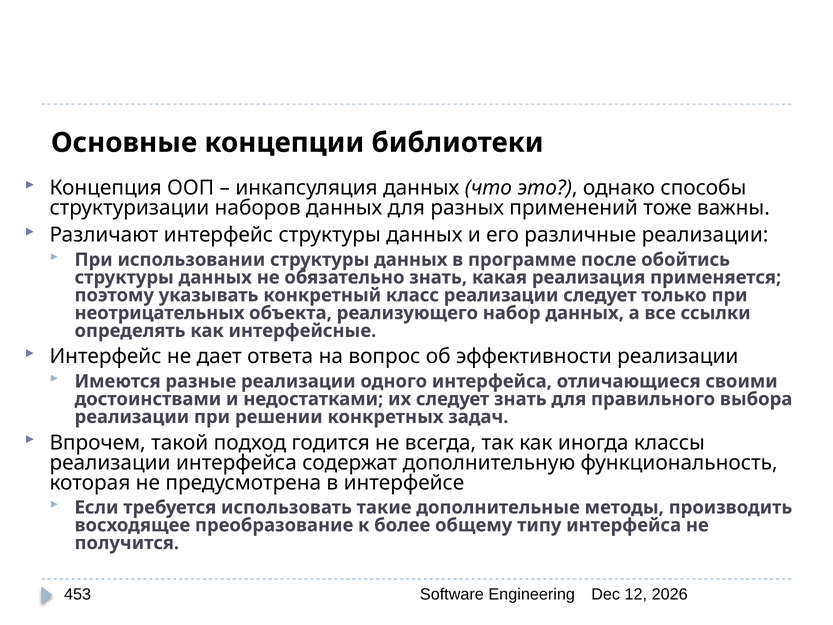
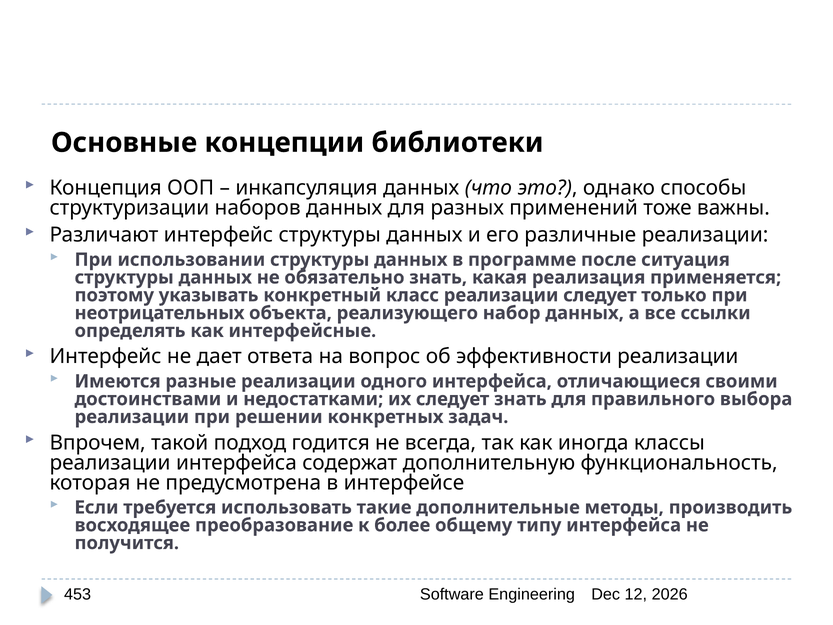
обойтись: обойтись -> ситуация (686, 260)
